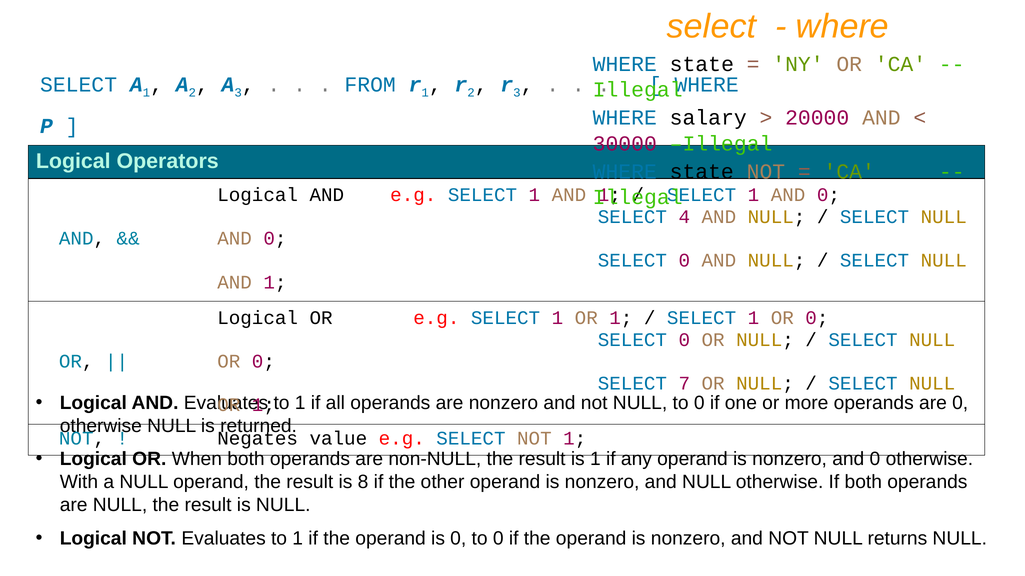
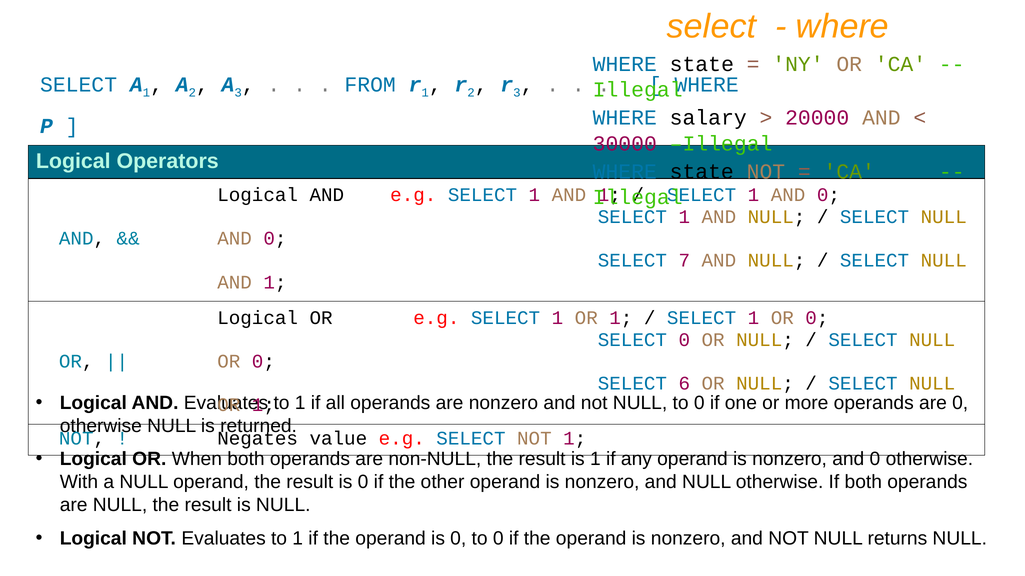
4: 4 -> 1 (684, 217)
0: 0 -> 7 (684, 261)
7: 7 -> 6 (684, 384)
result is 8: 8 -> 0 (363, 483)
